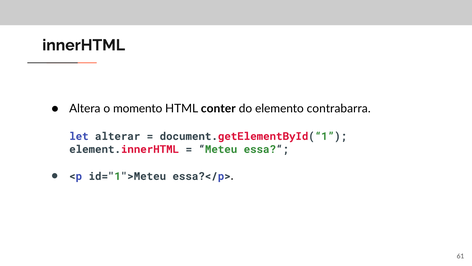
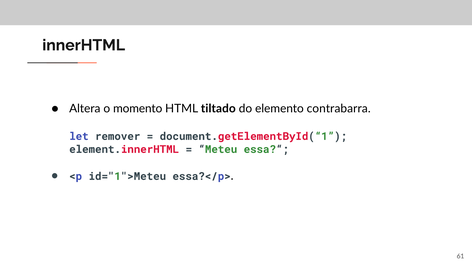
conter: conter -> tiltado (218, 108)
alterar: alterar -> remover (118, 136)
